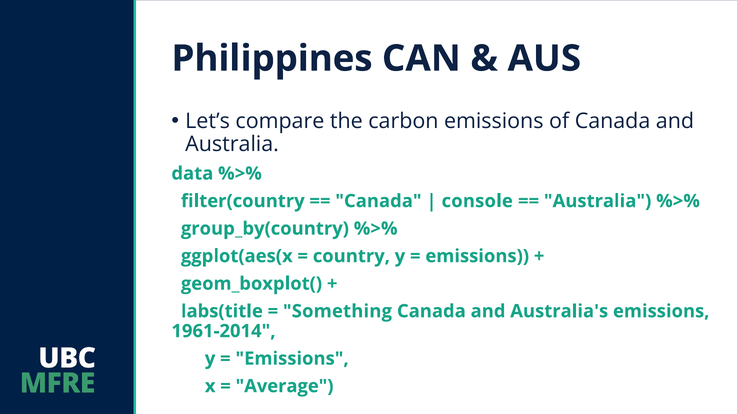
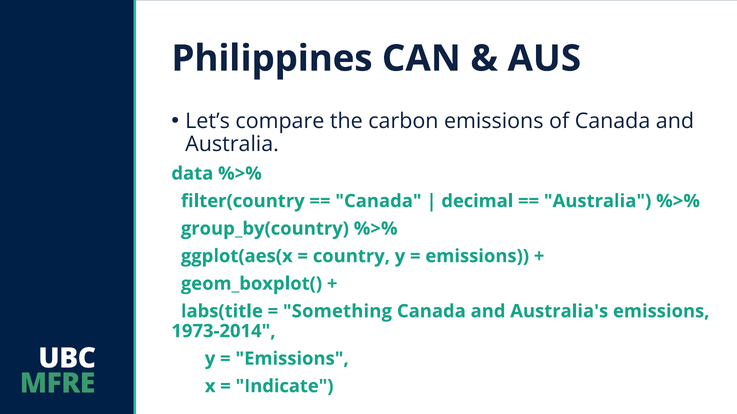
console: console -> decimal (477, 201)
1961-2014: 1961-2014 -> 1973-2014 (223, 332)
Average: Average -> Indicate (285, 387)
